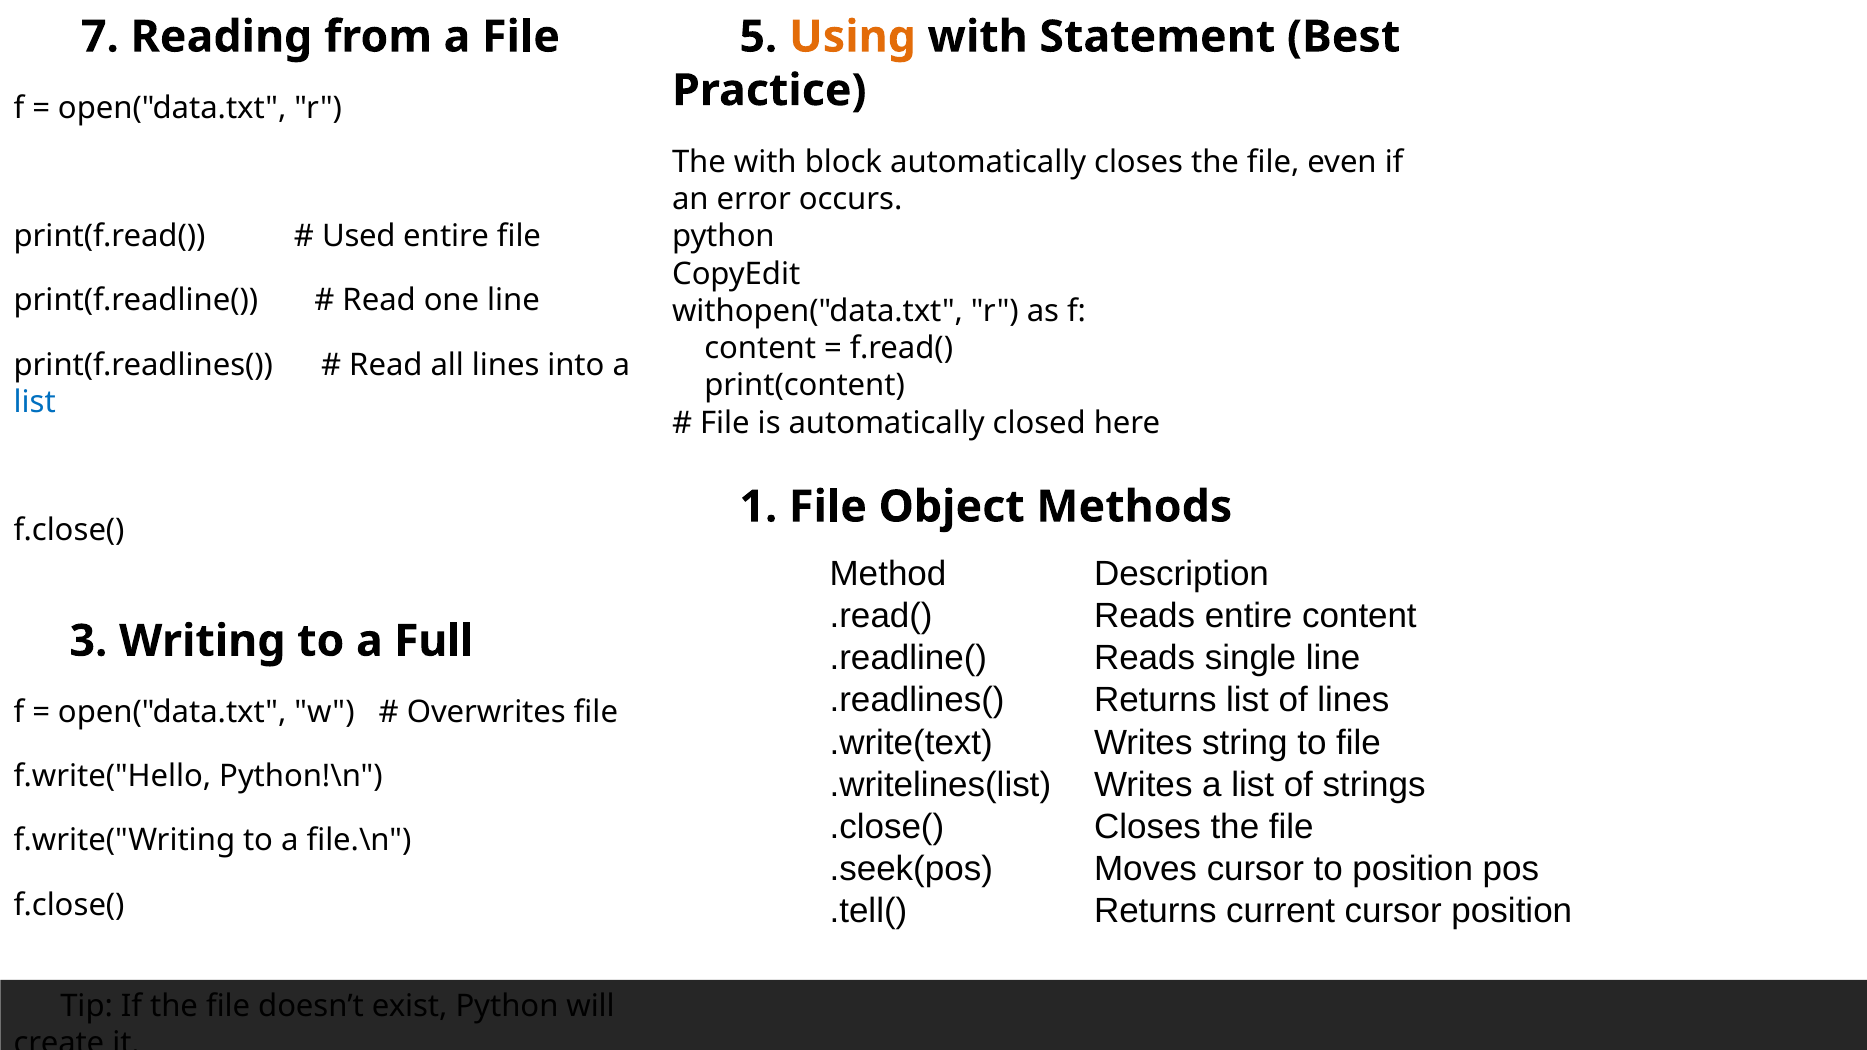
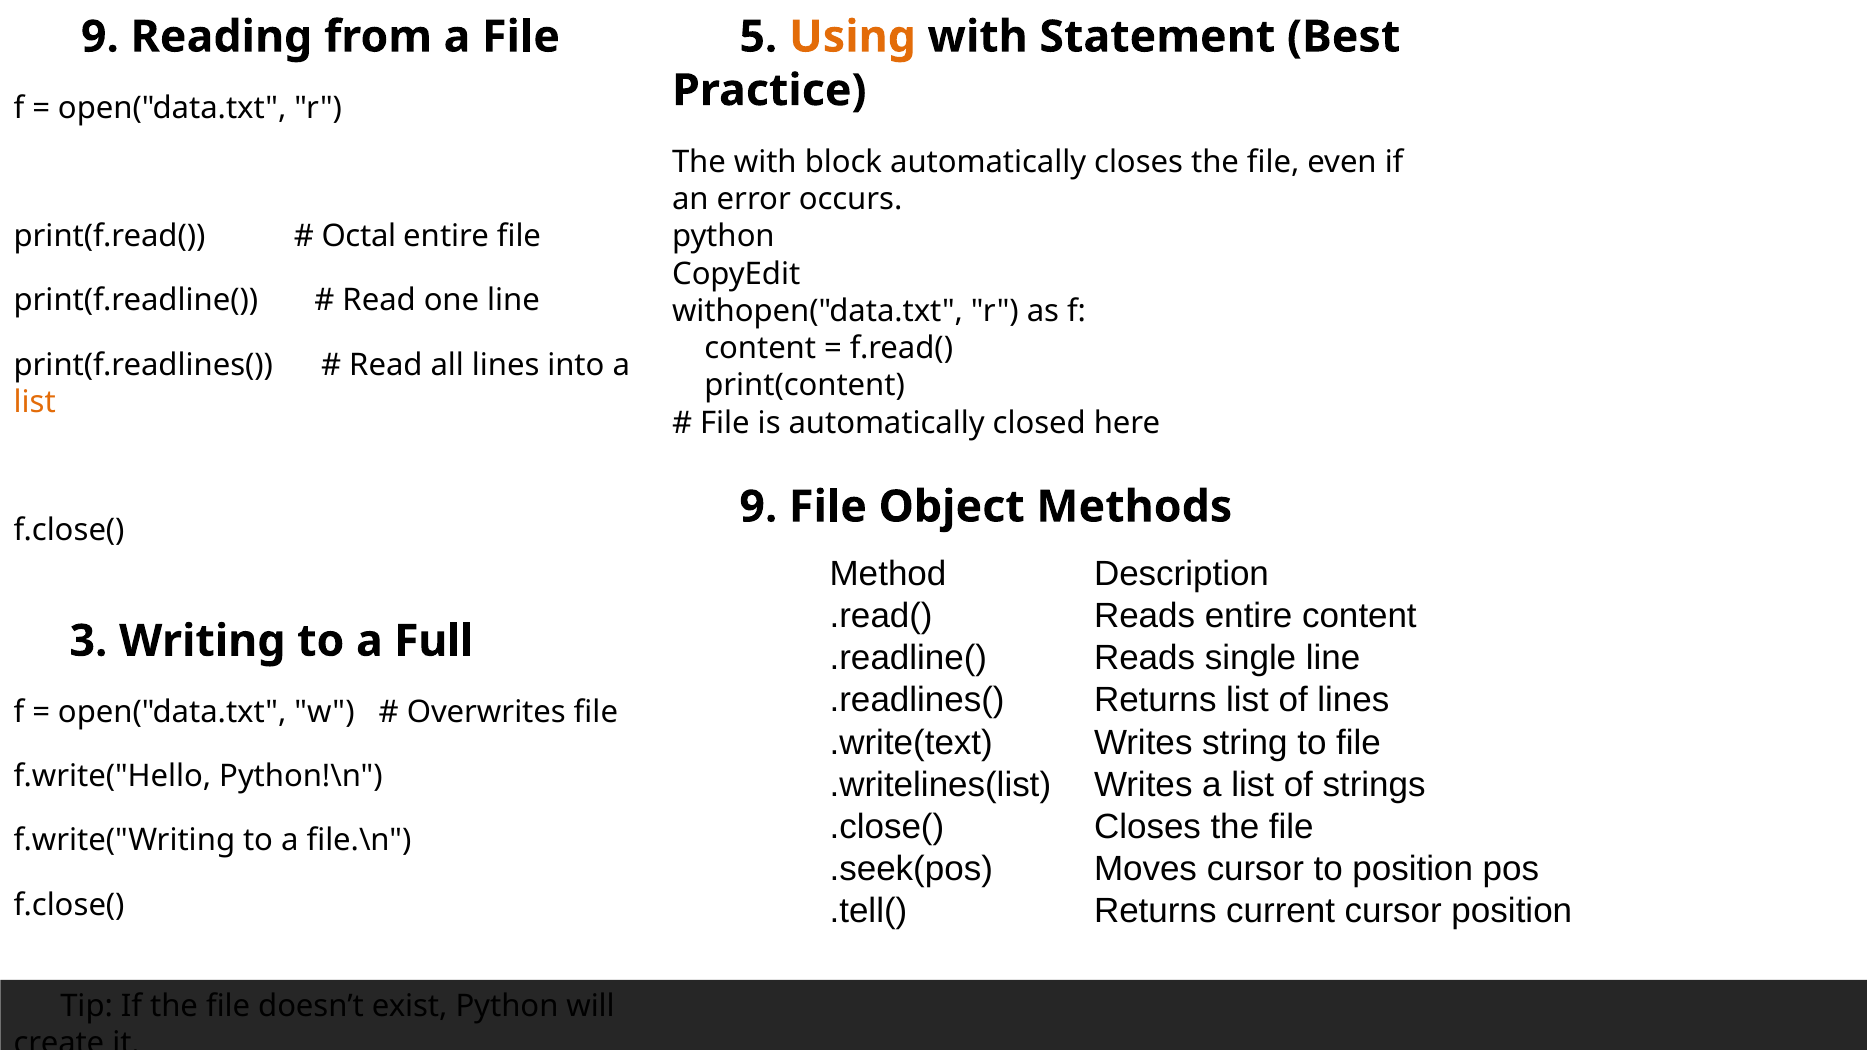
7: 7 -> 9 (100, 37)
Used: Used -> Octal (359, 237)
list colour: blue -> orange (35, 402)
1: 1 -> 9 (758, 507)
